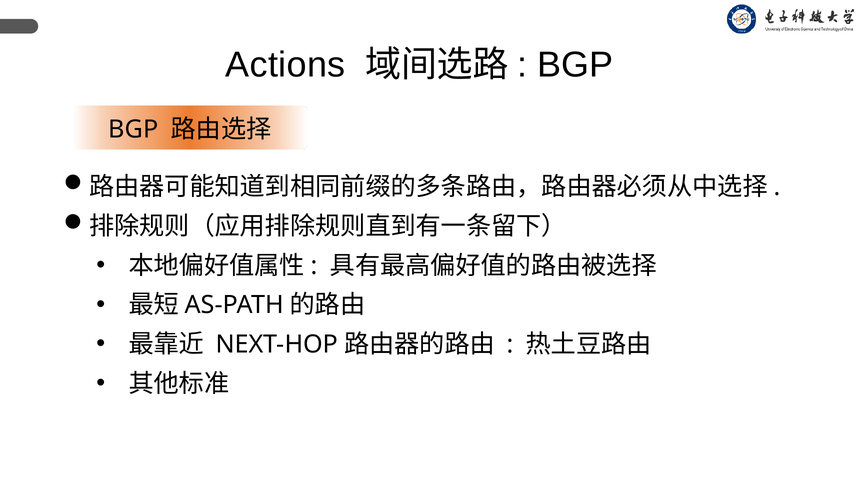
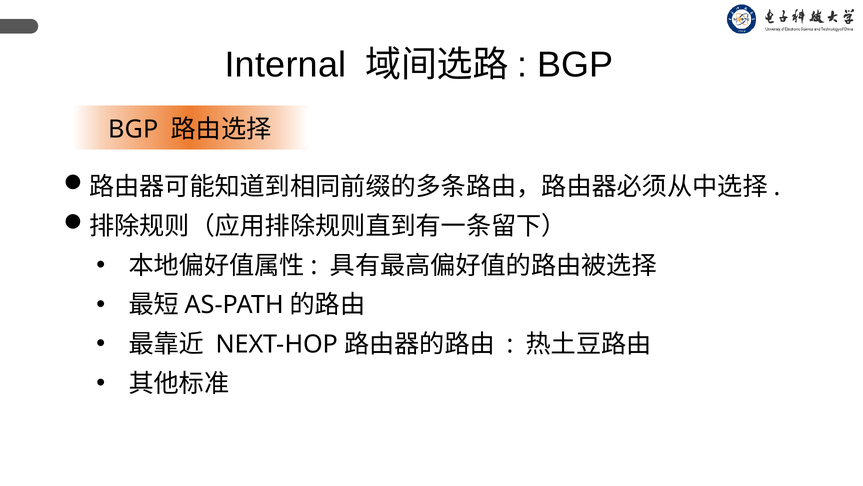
Actions: Actions -> Internal (286, 65)
